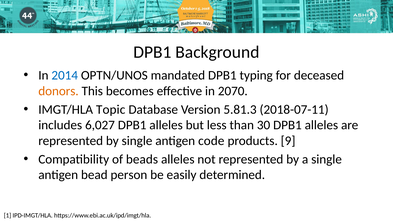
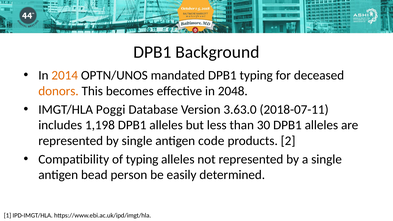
2014 colour: blue -> orange (65, 75)
2070: 2070 -> 2048 (233, 91)
Topic: Topic -> Poggi (111, 109)
5.81.3: 5.81.3 -> 3.63.0 (240, 109)
6,027: 6,027 -> 1,198 (100, 125)
9: 9 -> 2 (288, 141)
of beads: beads -> typing (142, 159)
